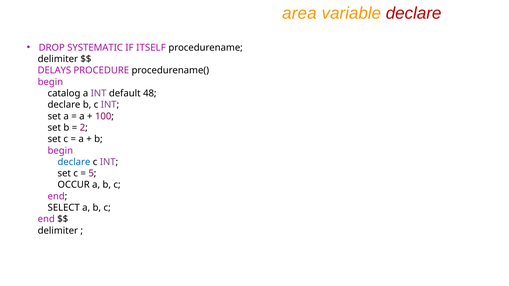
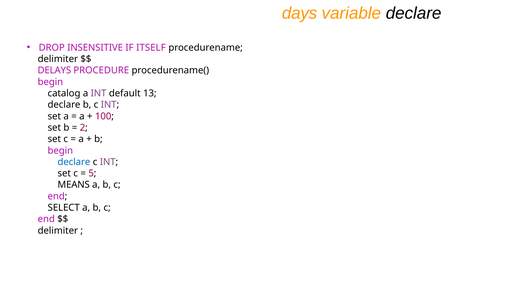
area: area -> days (300, 13)
declare colour: red -> black (414, 13)
SYSTEMATIC: SYSTEMATIC -> INSENSITIVE (95, 48)
48: 48 -> 13 (150, 93)
OCCUR: OCCUR -> MEANS (74, 185)
